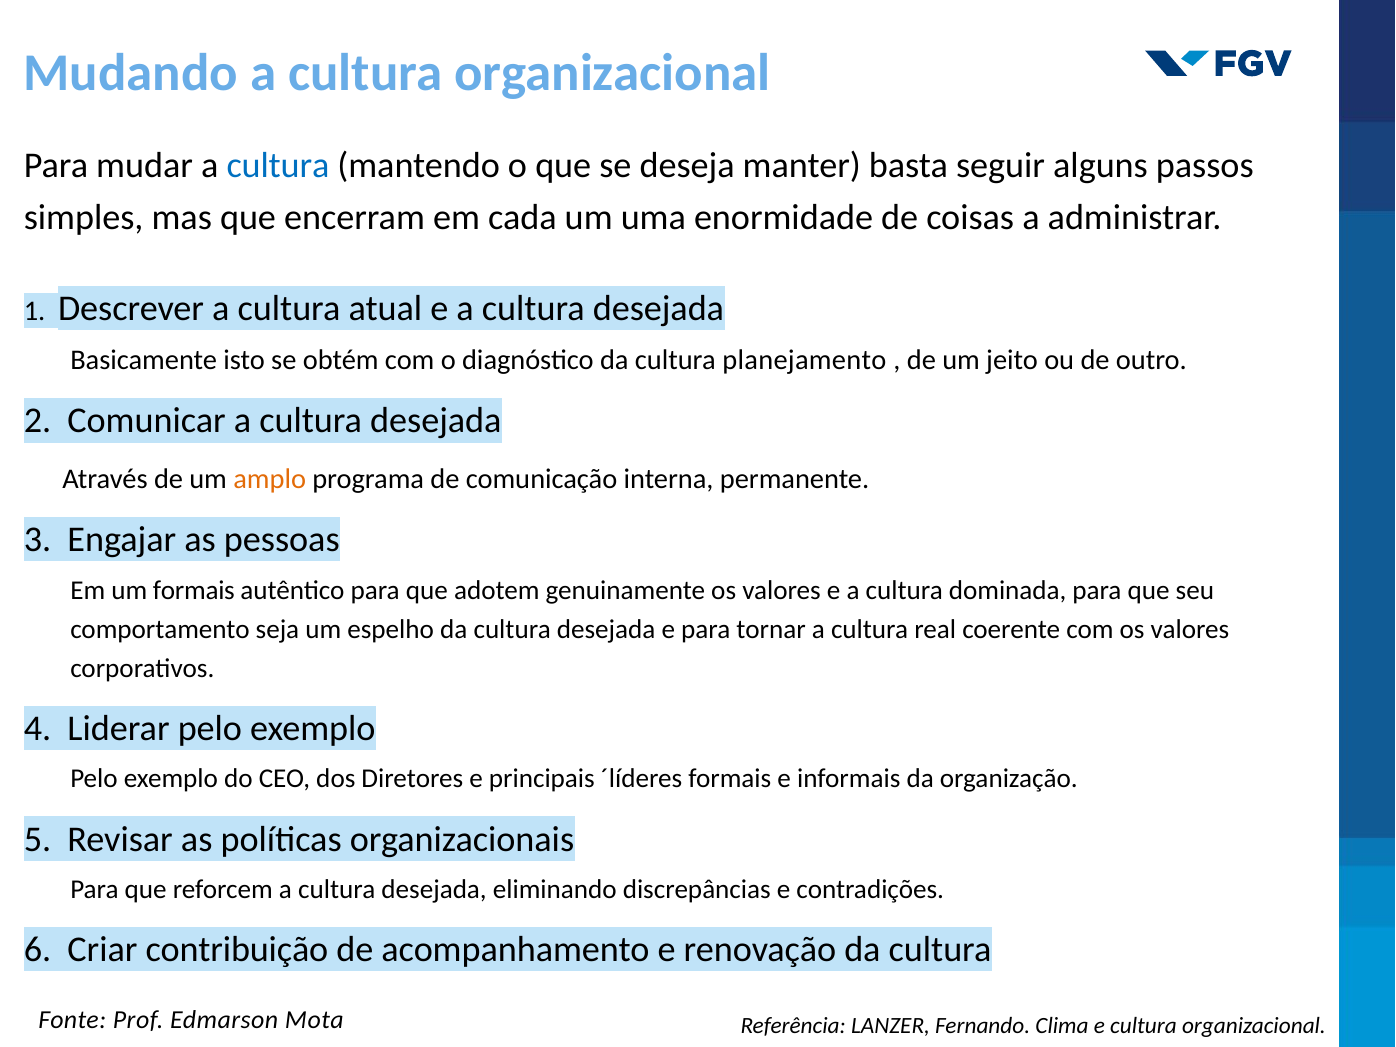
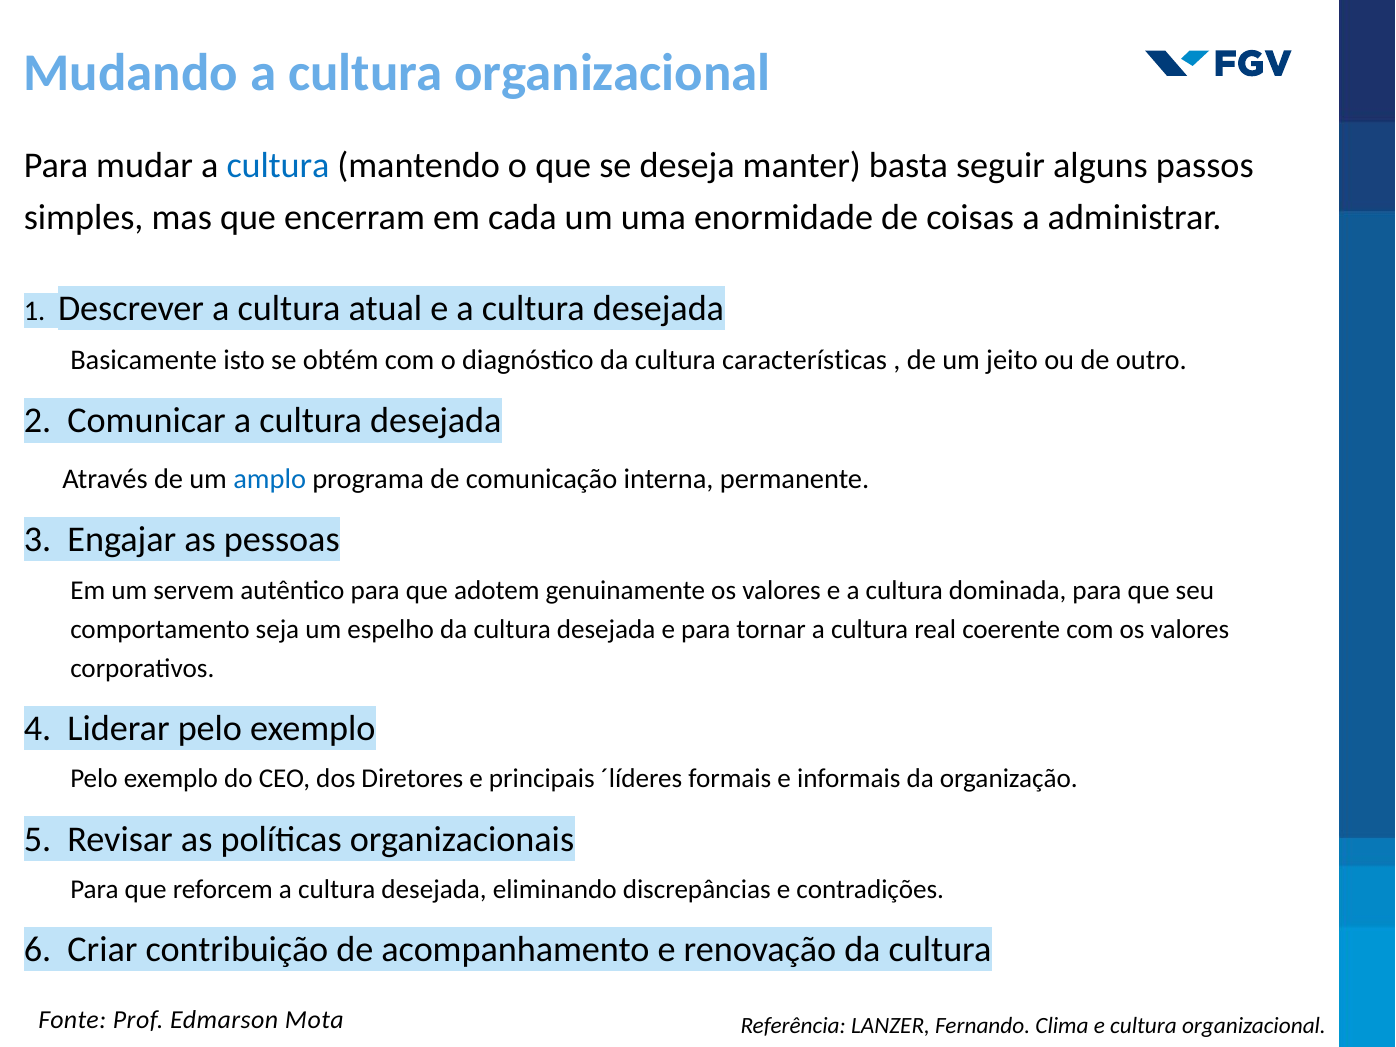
planejamento: planejamento -> características (805, 360)
amplo colour: orange -> blue (270, 479)
um formais: formais -> servem (194, 590)
